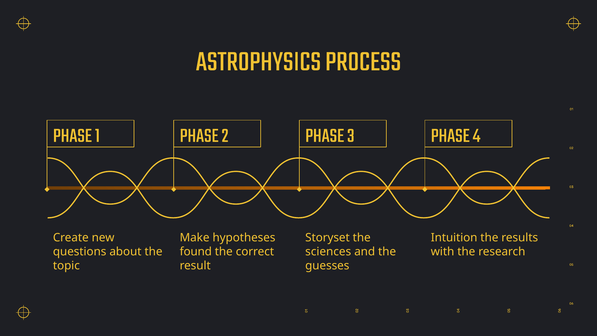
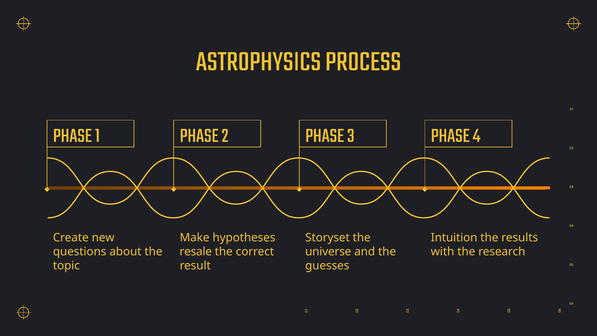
found: found -> resale (196, 252)
sciences: sciences -> universe (328, 252)
